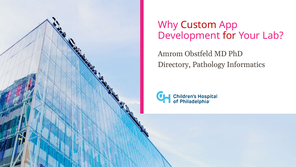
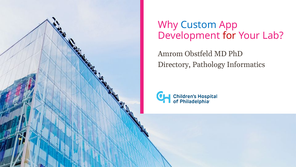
Custom colour: red -> blue (199, 25)
